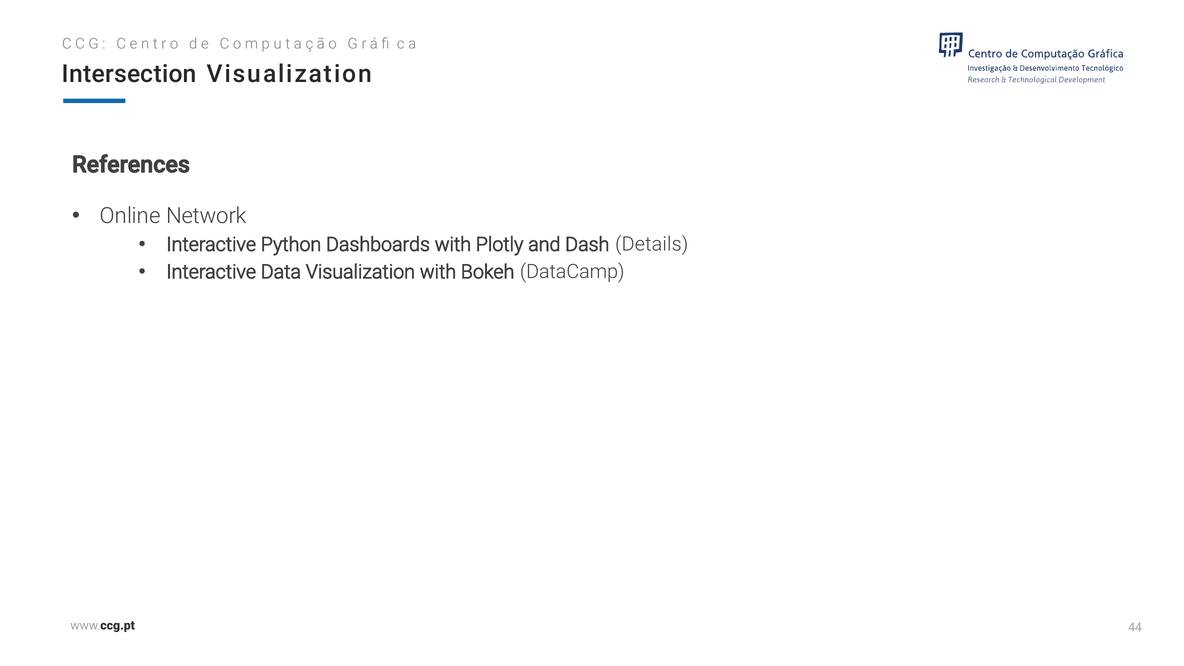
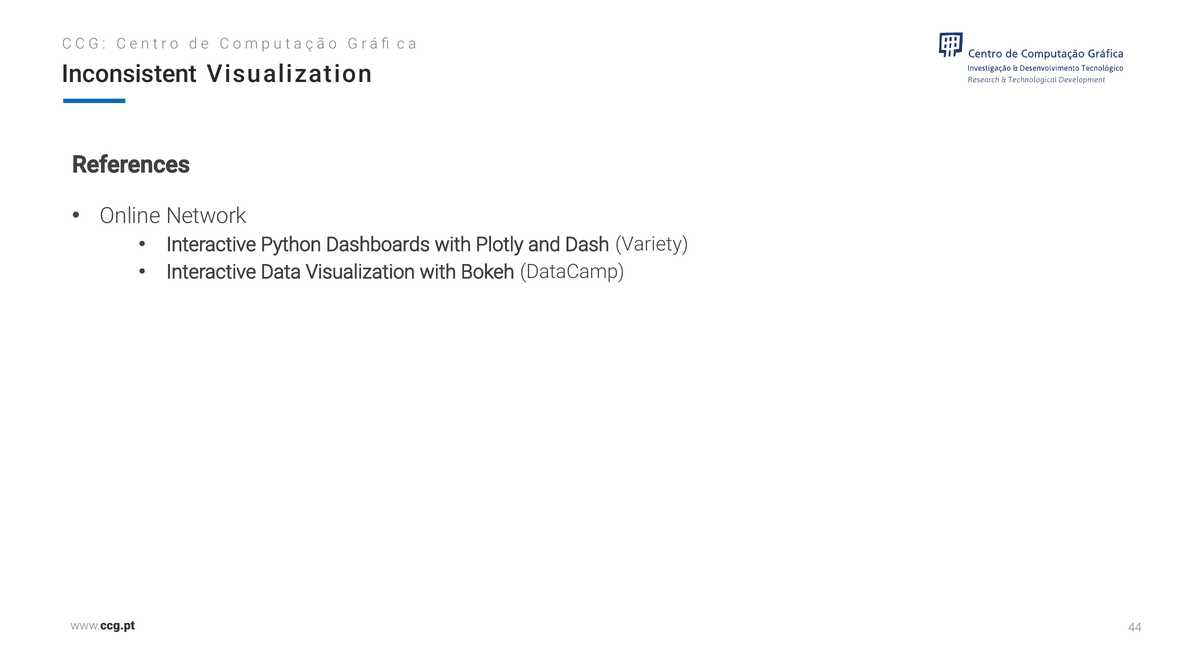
Intersection: Intersection -> Inconsistent (130, 74)
Details: Details -> Variety (652, 244)
